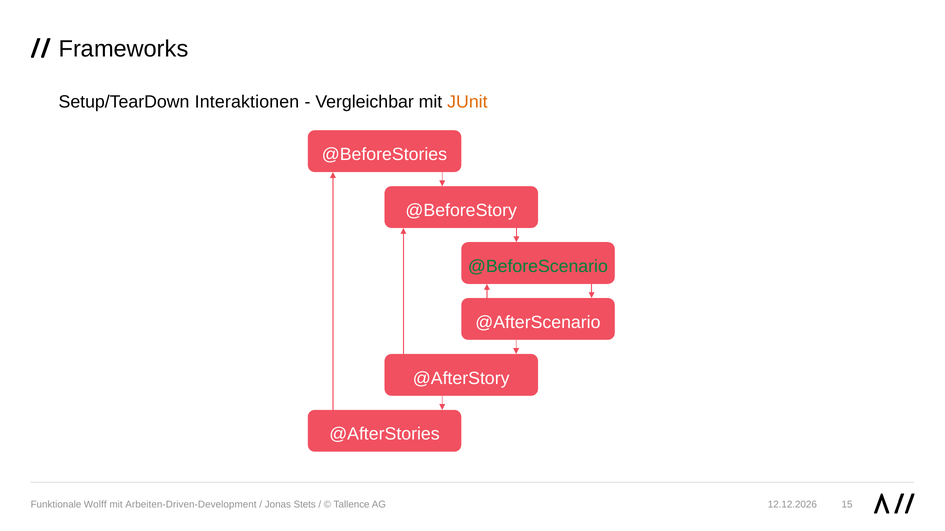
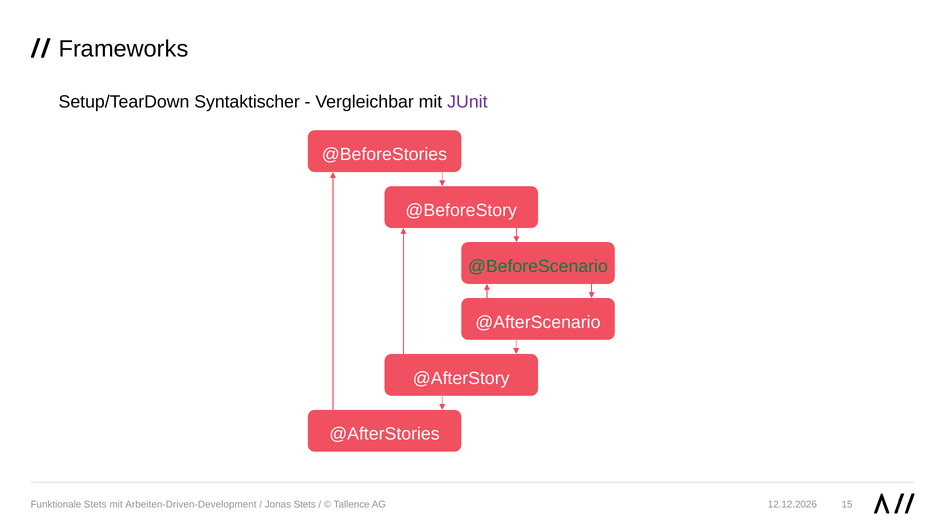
Interaktionen: Interaktionen -> Syntaktischer (247, 102)
JUnit colour: orange -> purple (467, 102)
Funktionale Wolff: Wolff -> Stets (95, 505)
